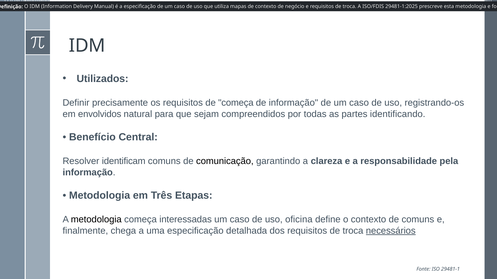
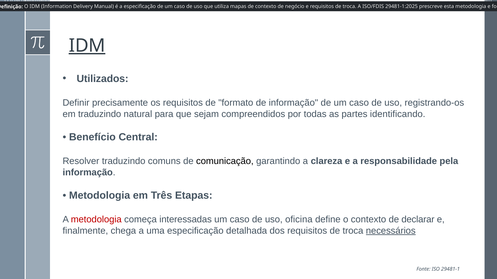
IDM underline: none -> present (87, 46)
de começa: começa -> formato (236, 103)
em envolvidos: envolvidos -> traduzindo (100, 114)
Resolver identificam: identificam -> traduzindo (124, 162)
metodologia colour: black -> red (96, 220)
de comuns: comuns -> declarar (418, 220)
